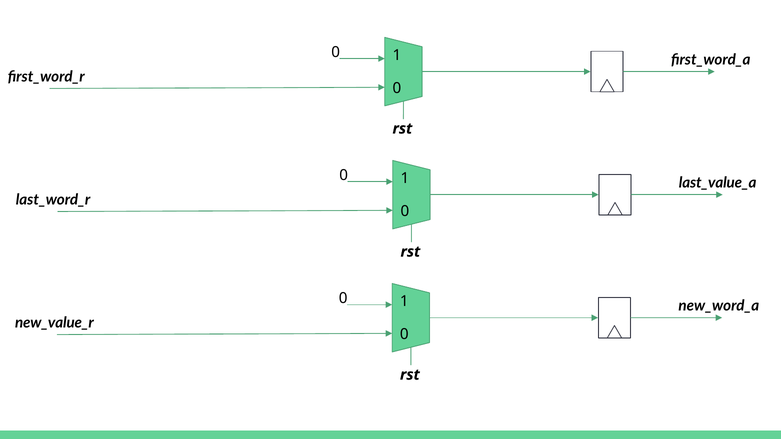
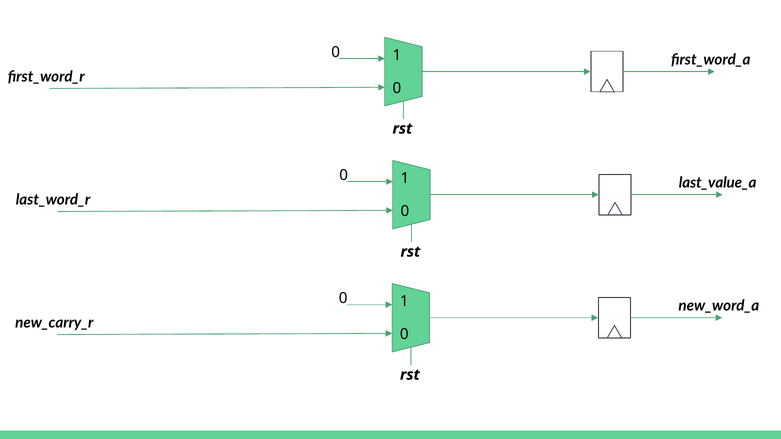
new_value_r: new_value_r -> new_carry_r (54, 323)
